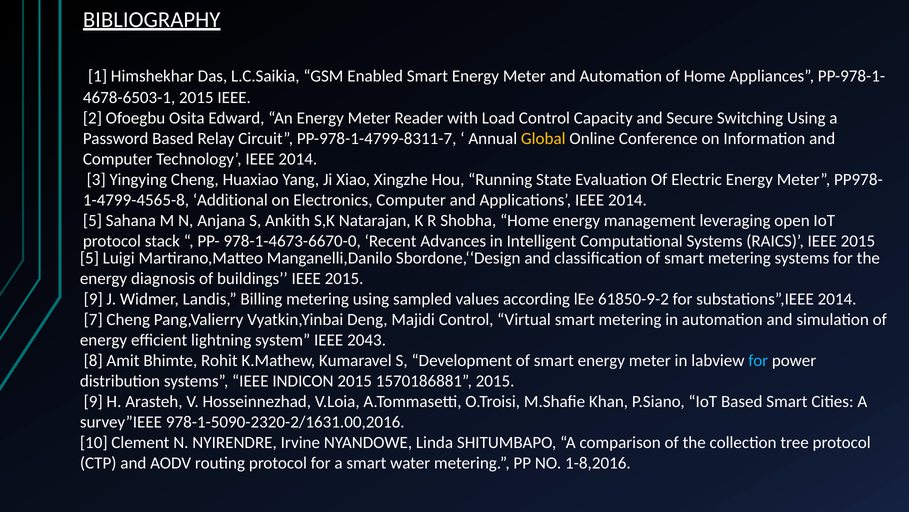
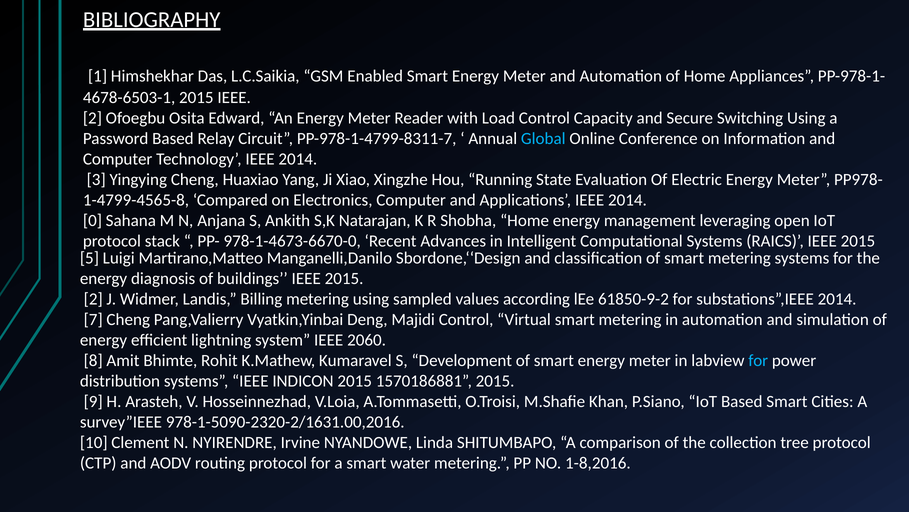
Global colour: yellow -> light blue (543, 138)
Additional: Additional -> Compared (230, 200)
5: 5 -> 0 (92, 220)
9: 9 -> 2 (93, 299)
2043: 2043 -> 2060 (367, 340)
